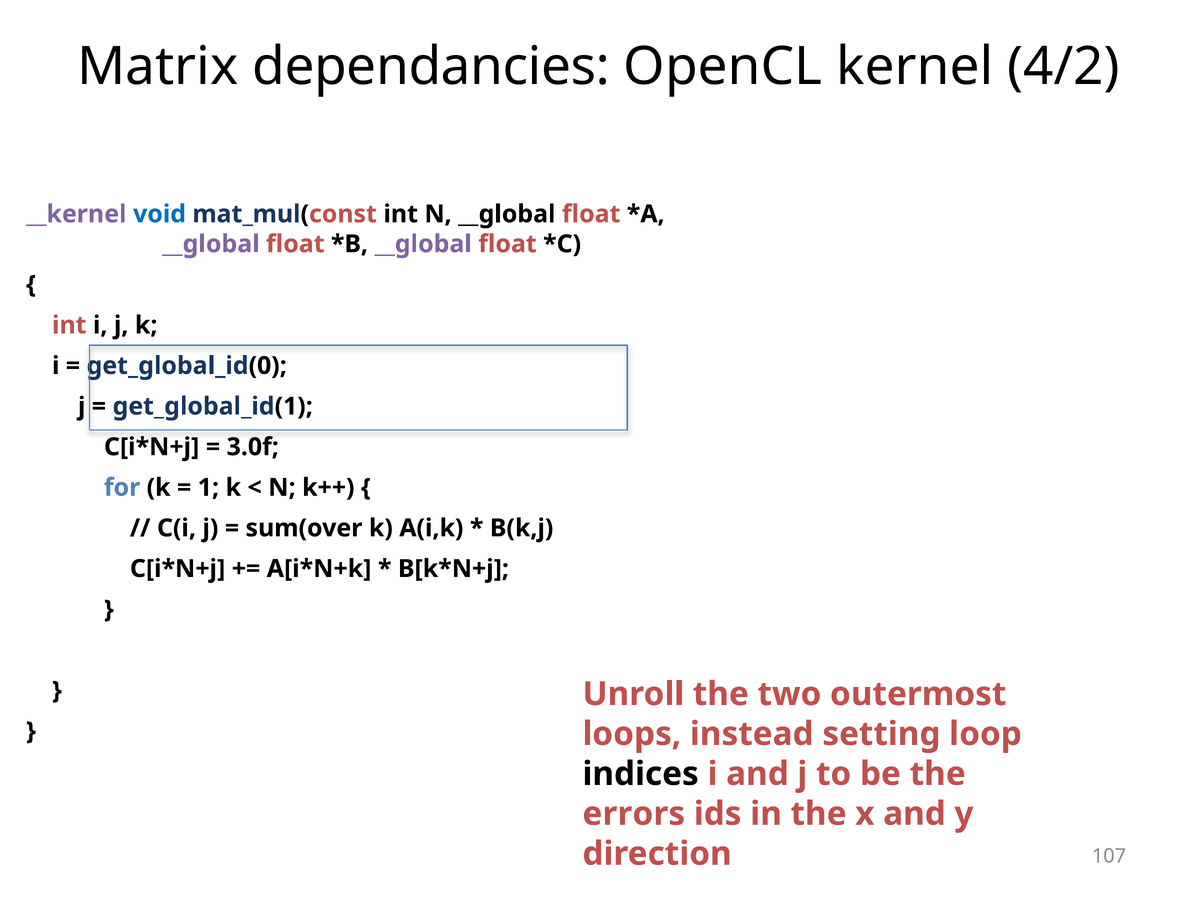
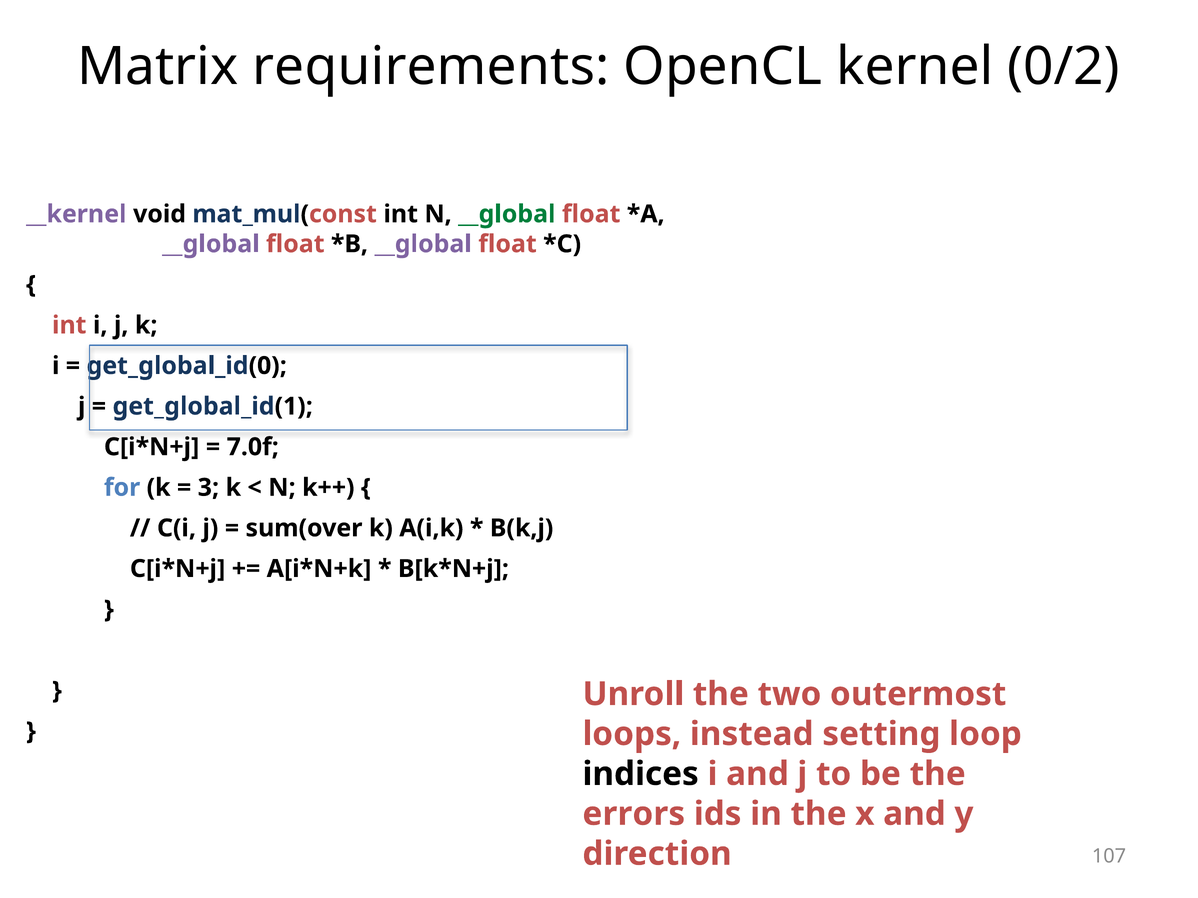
dependancies: dependancies -> requirements (431, 67)
4/2: 4/2 -> 0/2 (1064, 67)
void colour: blue -> black (160, 214)
__global colour: black -> green (507, 214)
3.0f: 3.0f -> 7.0f (253, 447)
1: 1 -> 3 (208, 488)
